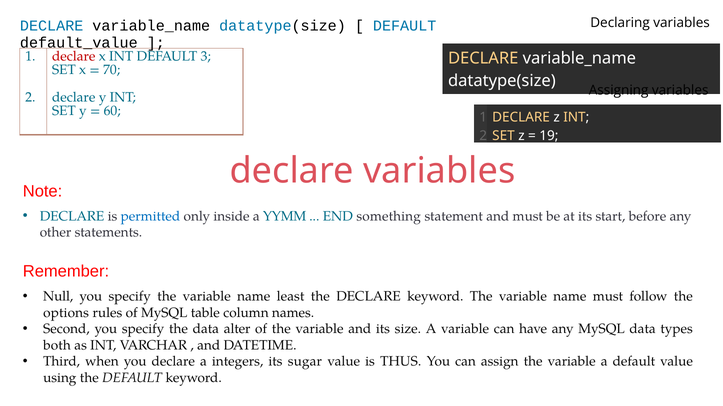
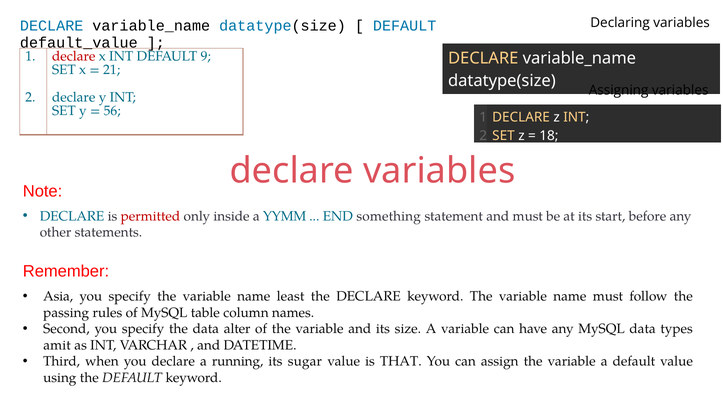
3: 3 -> 9 (206, 56)
70: 70 -> 21 (112, 70)
60: 60 -> 56 (112, 111)
19: 19 -> 18 (549, 136)
permitted colour: blue -> red (150, 217)
Null: Null -> Asia (58, 297)
options: options -> passing (66, 313)
both: both -> amit (57, 346)
integers: integers -> running (238, 362)
THUS: THUS -> THAT (401, 362)
